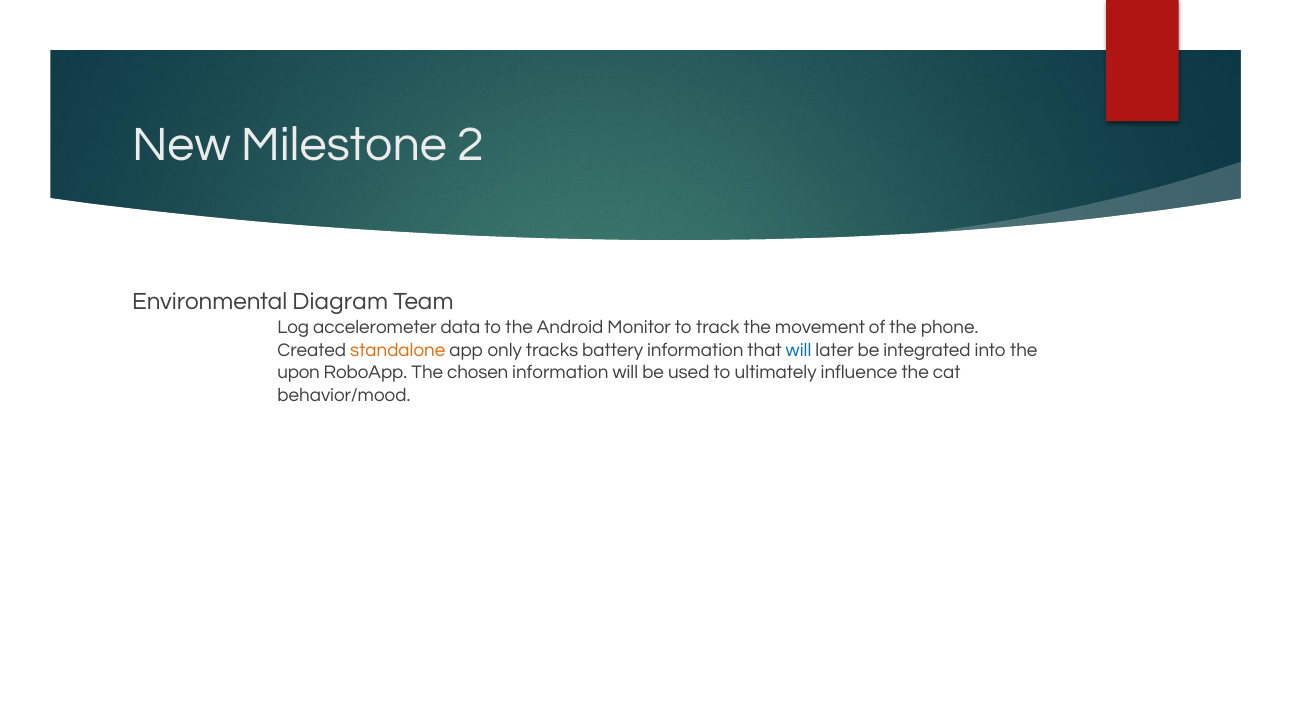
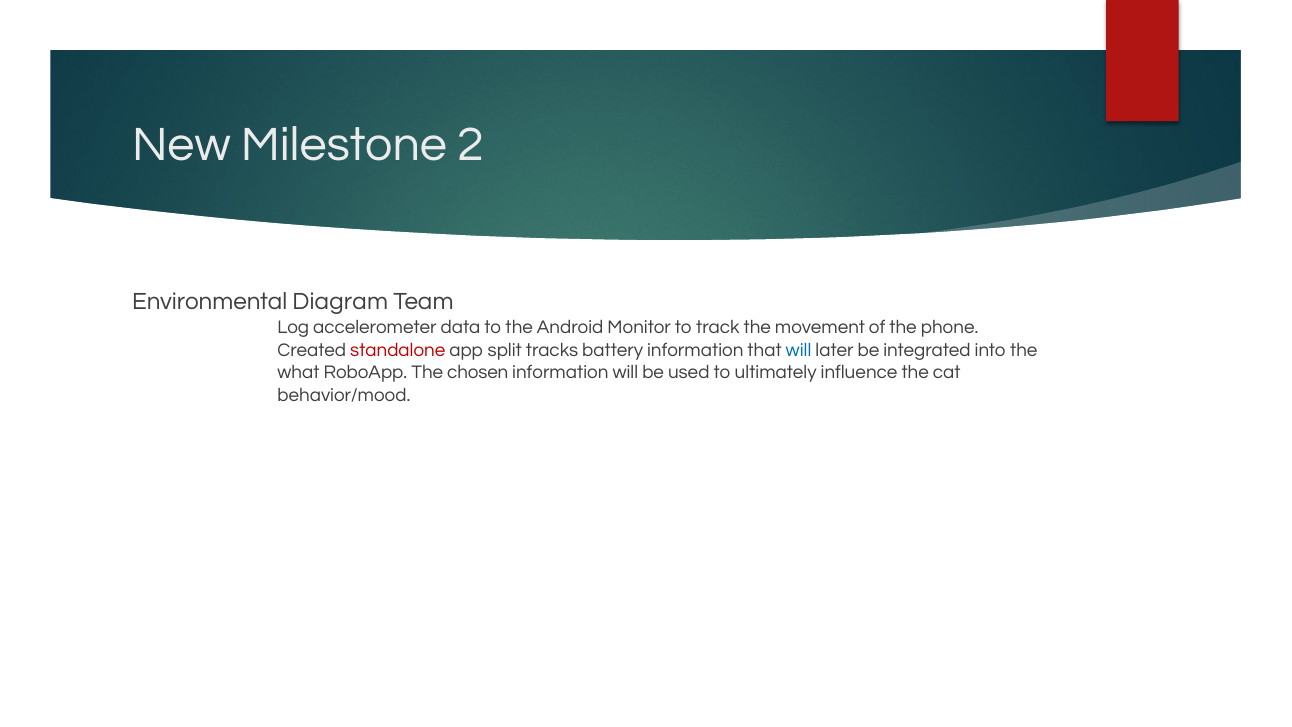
standalone colour: orange -> red (398, 350)
only: only -> split (505, 350)
upon: upon -> what (298, 373)
